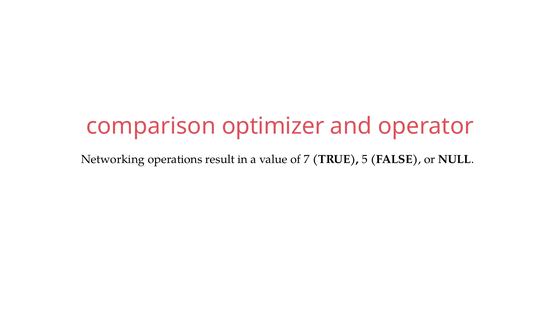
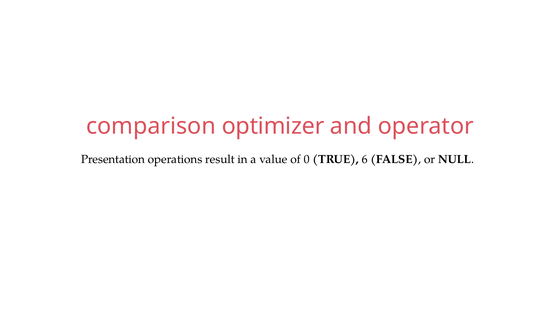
Networking: Networking -> Presentation (113, 159)
7: 7 -> 0 (307, 159)
5: 5 -> 6 (365, 159)
